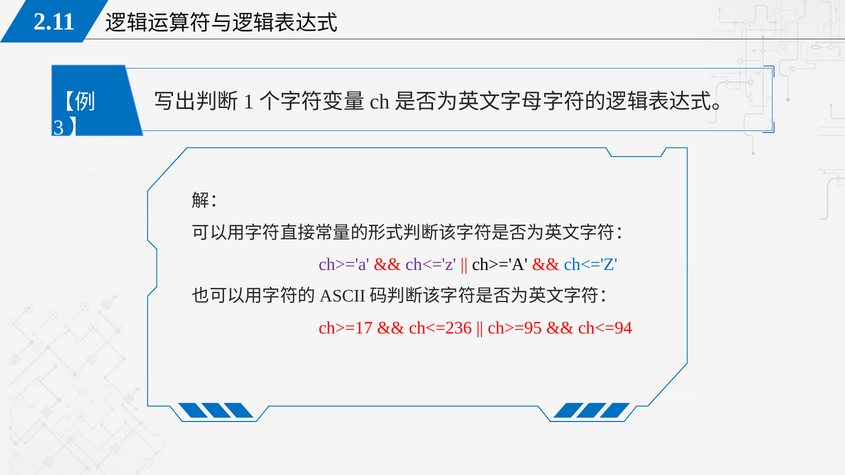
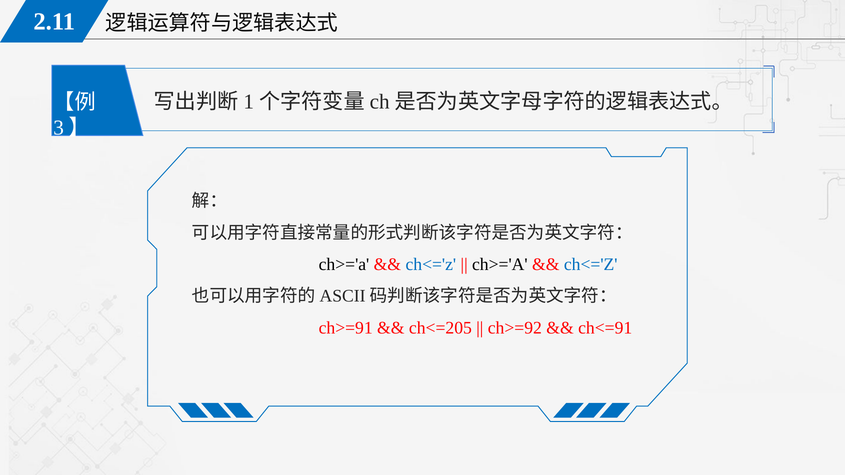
ch>='a colour: purple -> black (344, 265)
ch<='z colour: purple -> blue (431, 265)
ch>=17: ch>=17 -> ch>=91 (346, 328)
ch<=236: ch<=236 -> ch<=205 (440, 328)
ch>=95: ch>=95 -> ch>=92 (515, 328)
ch<=94: ch<=94 -> ch<=91 (605, 328)
